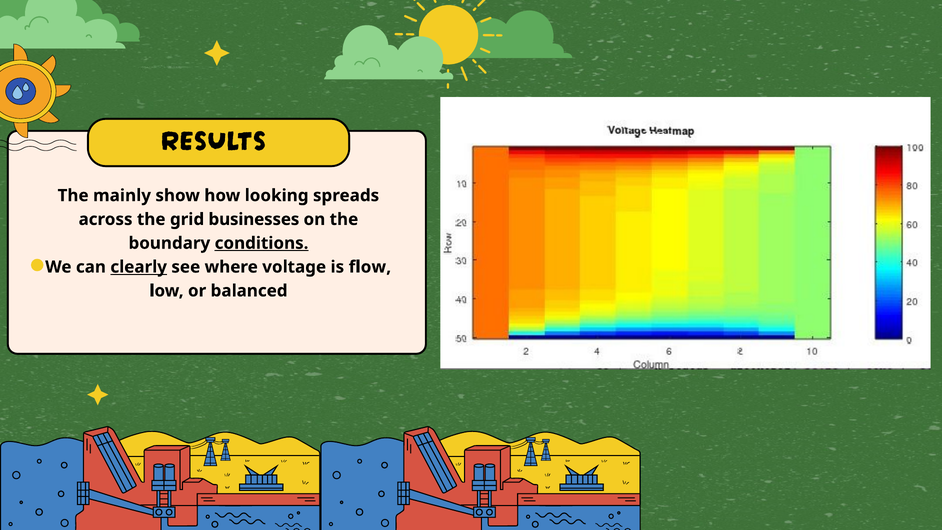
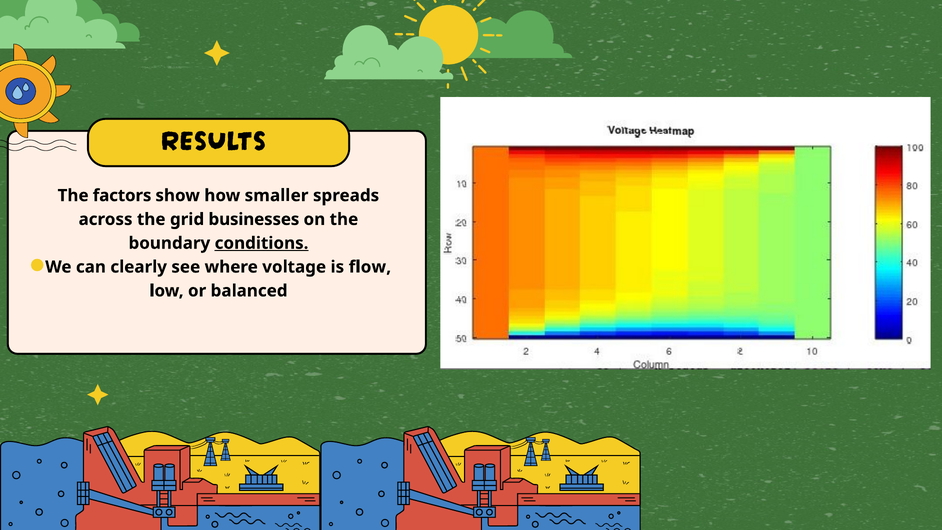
mainly: mainly -> factors (122, 196)
looking: looking -> smaller (277, 196)
clearly underline: present -> none (139, 267)
